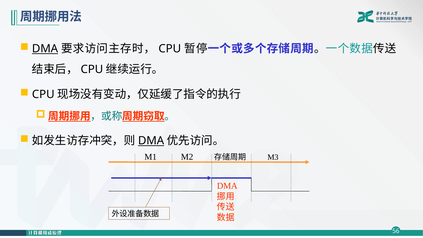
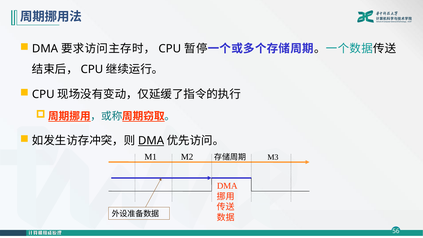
DMA underline: present -> none (45, 49)
